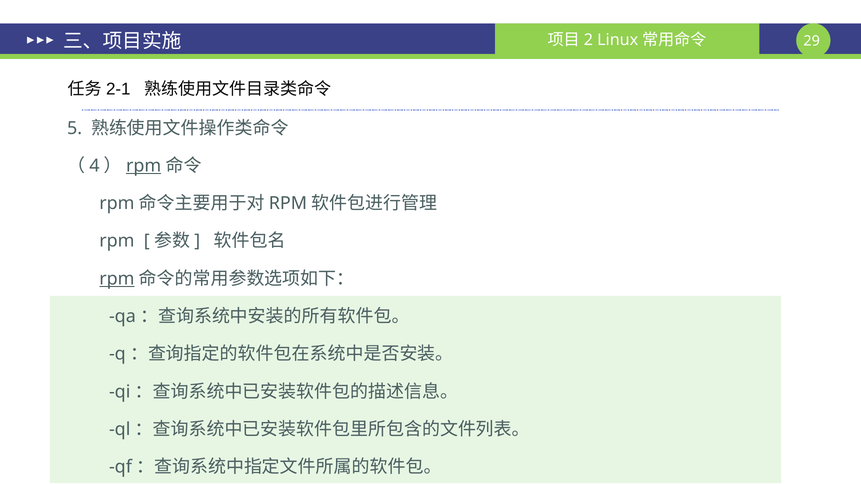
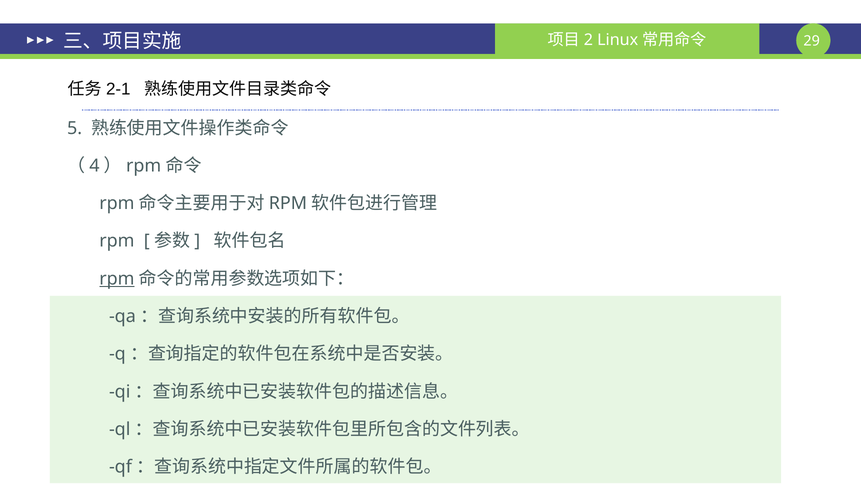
rpm underline: present -> none (144, 166)
